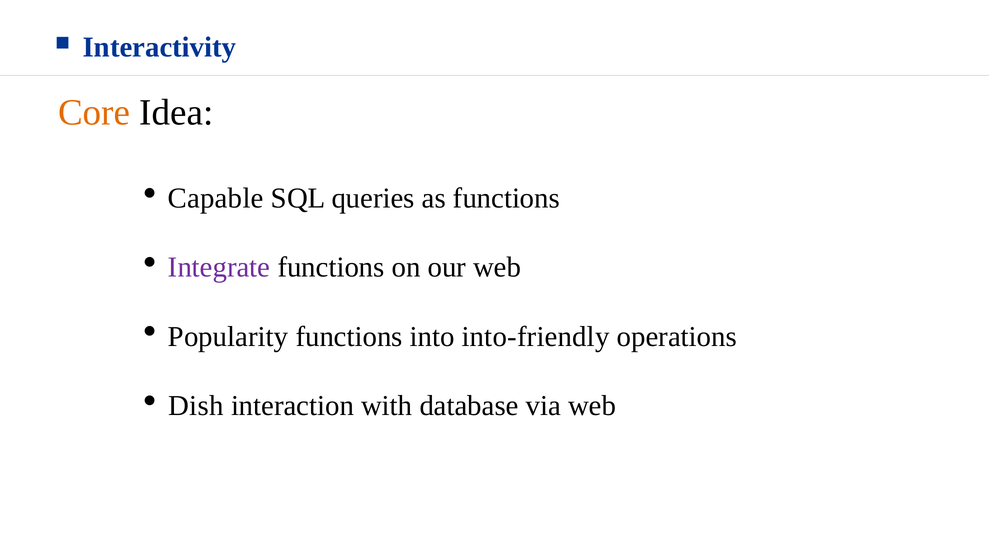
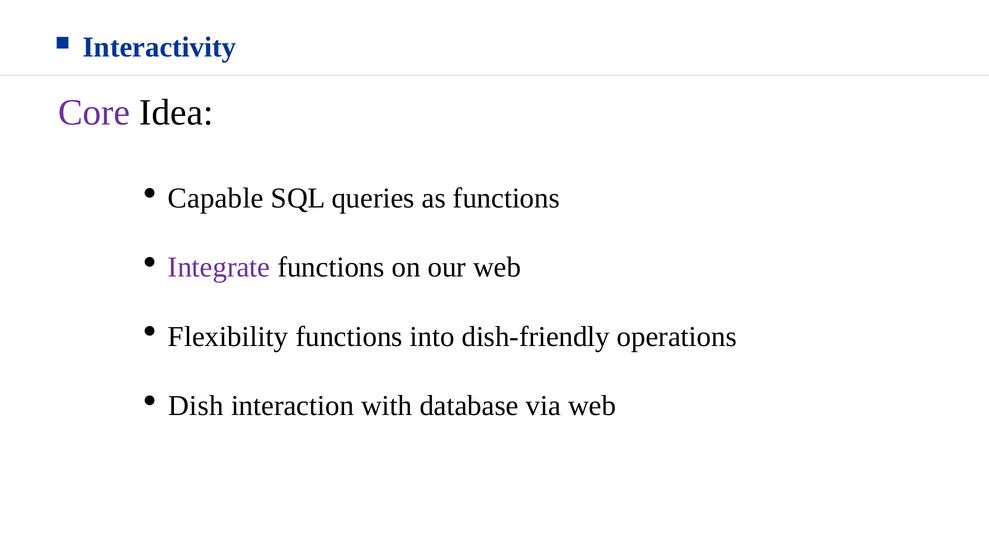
Core colour: orange -> purple (94, 113)
Popularity: Popularity -> Flexibility (228, 337)
into-friendly: into-friendly -> dish-friendly (536, 337)
